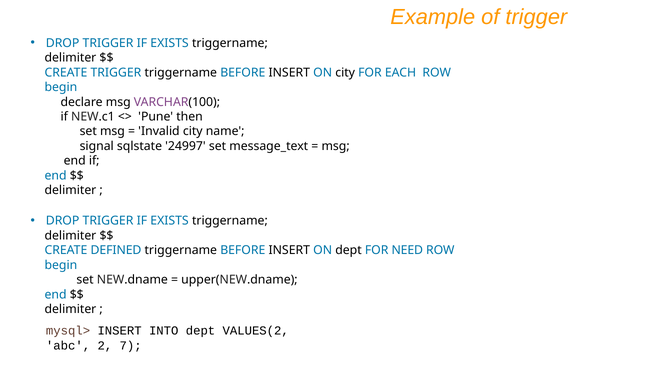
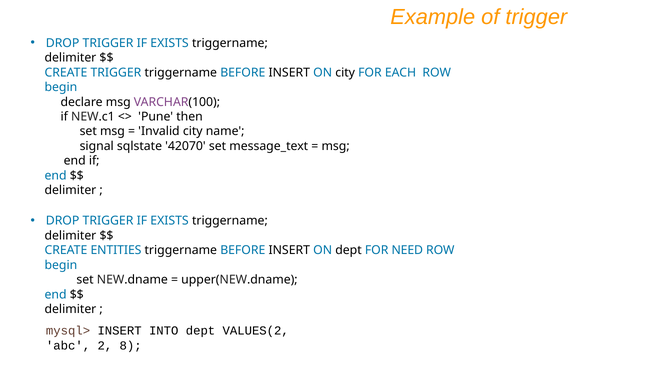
24997: 24997 -> 42070 (185, 146)
DEFINED: DEFINED -> ENTITIES (116, 250)
7: 7 -> 8 (131, 345)
